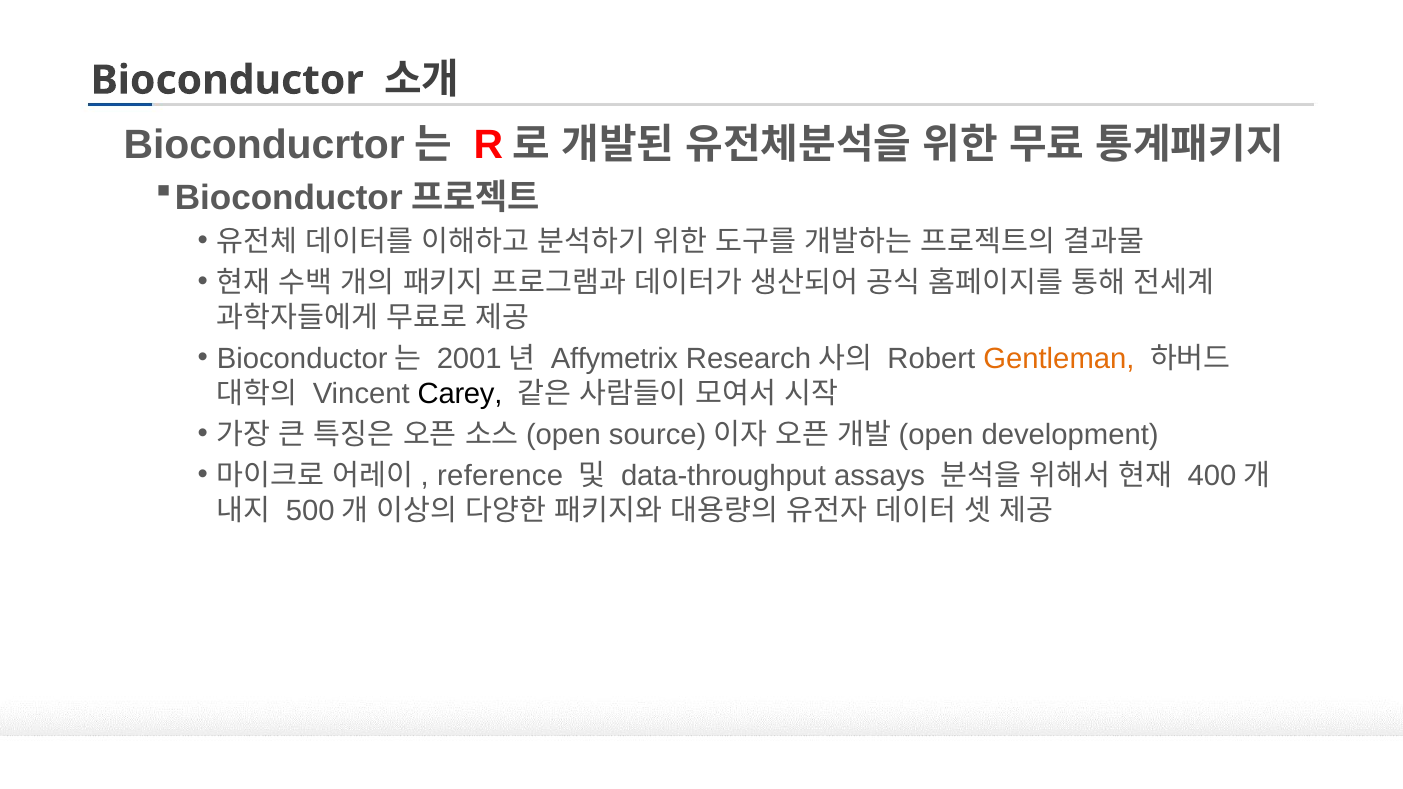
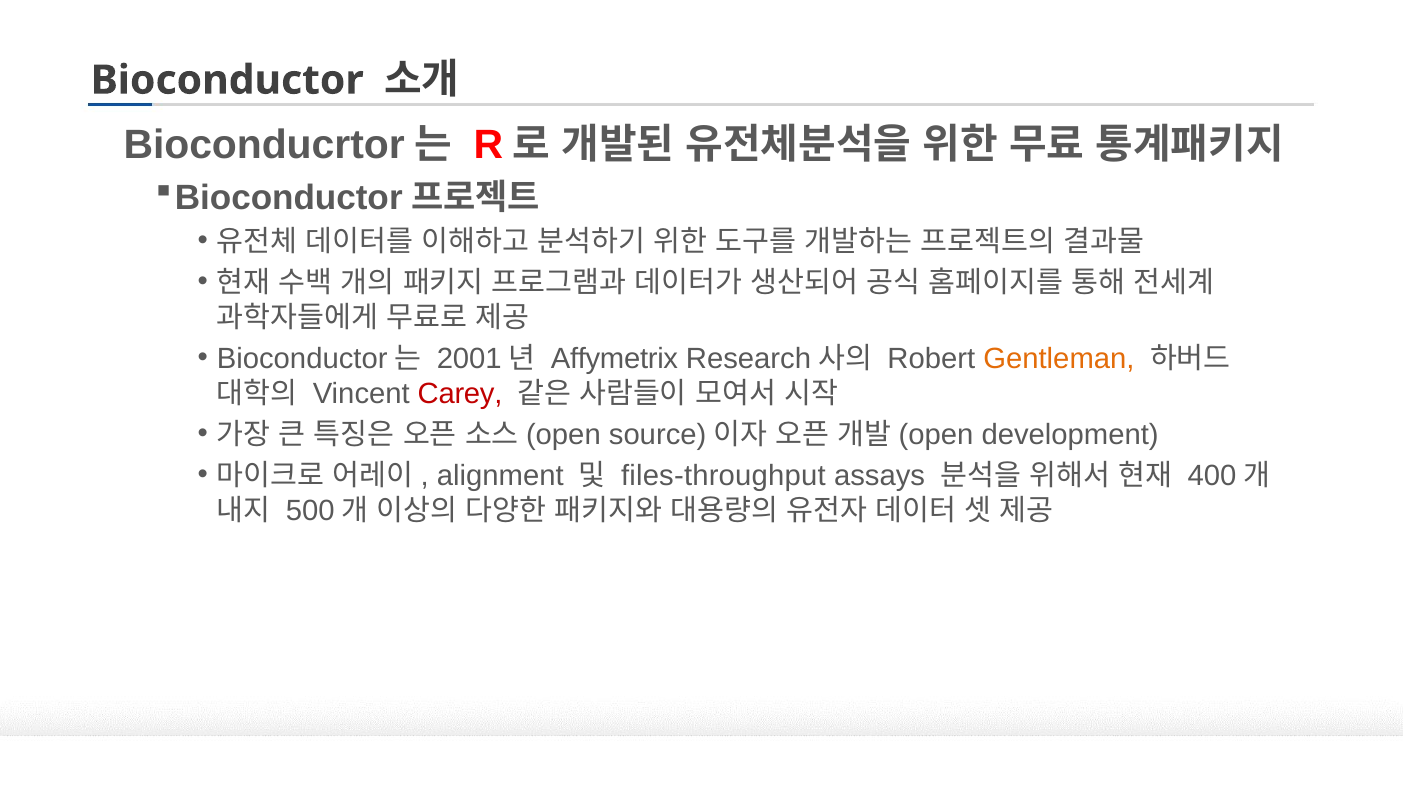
Carey colour: black -> red (460, 394)
reference: reference -> alignment (500, 476)
data-throughput: data-throughput -> files-throughput (723, 476)
